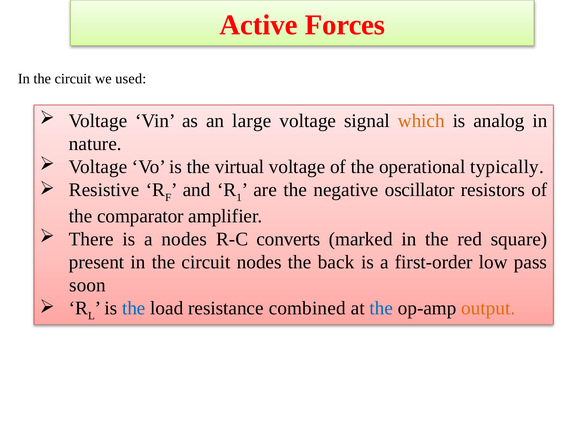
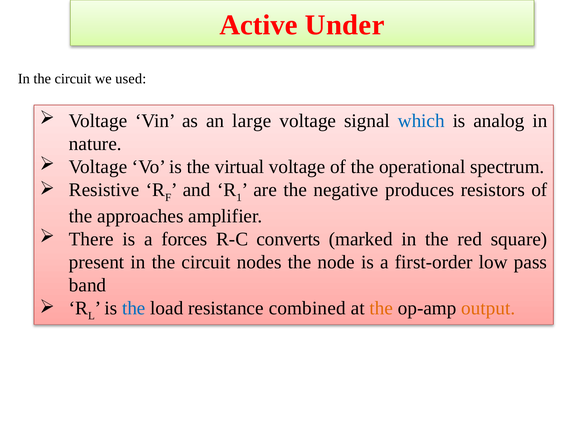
Forces: Forces -> Under (345, 25)
which colour: orange -> blue (421, 121)
typically: typically -> spectrum (507, 167)
oscillator: oscillator -> produces (420, 190)
comparator: comparator -> approaches (140, 216)
a nodes: nodes -> forces (184, 239)
back: back -> node (336, 262)
soon: soon -> band (88, 285)
the colour: blue -> orange (381, 308)
